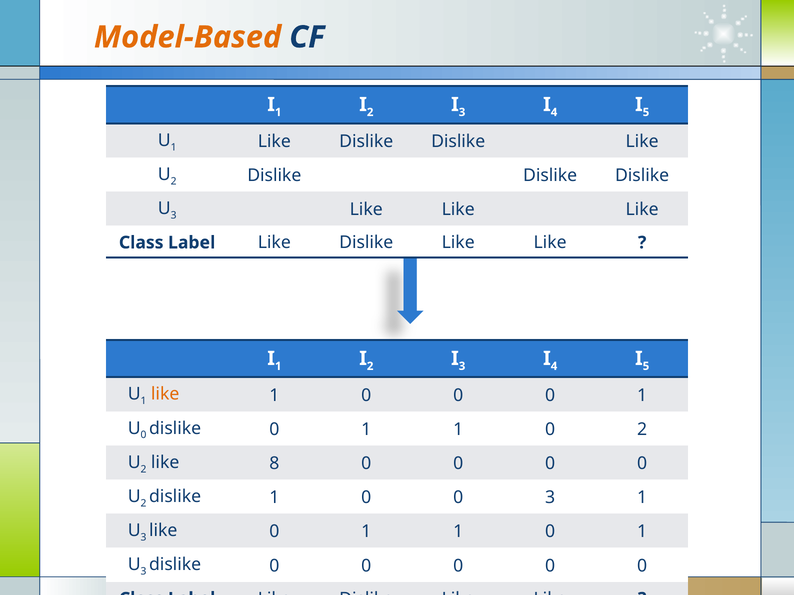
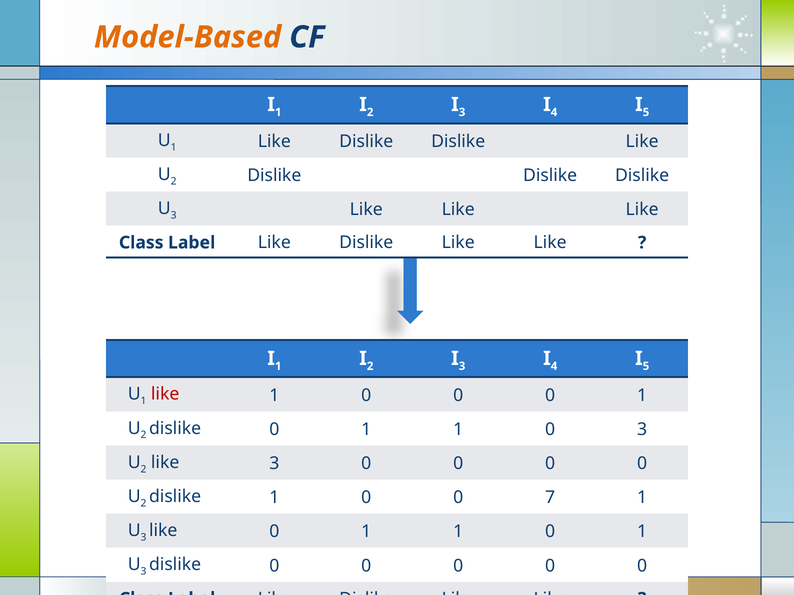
like colour: orange -> red (165, 394)
0: 0 -> 2 (144, 435)
0 2: 2 -> 3 (642, 430)
like 8: 8 -> 3 (274, 464)
0 3: 3 -> 7 (550, 498)
